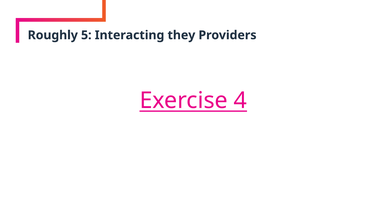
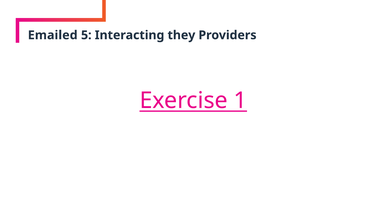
Roughly: Roughly -> Emailed (53, 35)
4: 4 -> 1 (240, 101)
